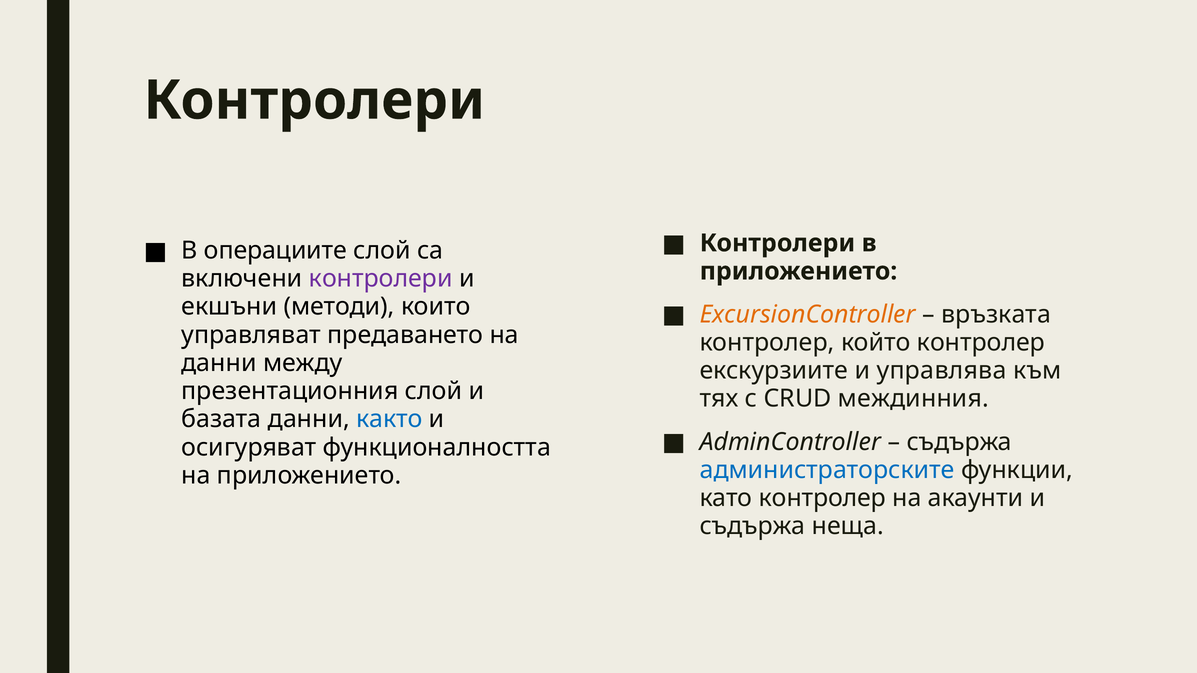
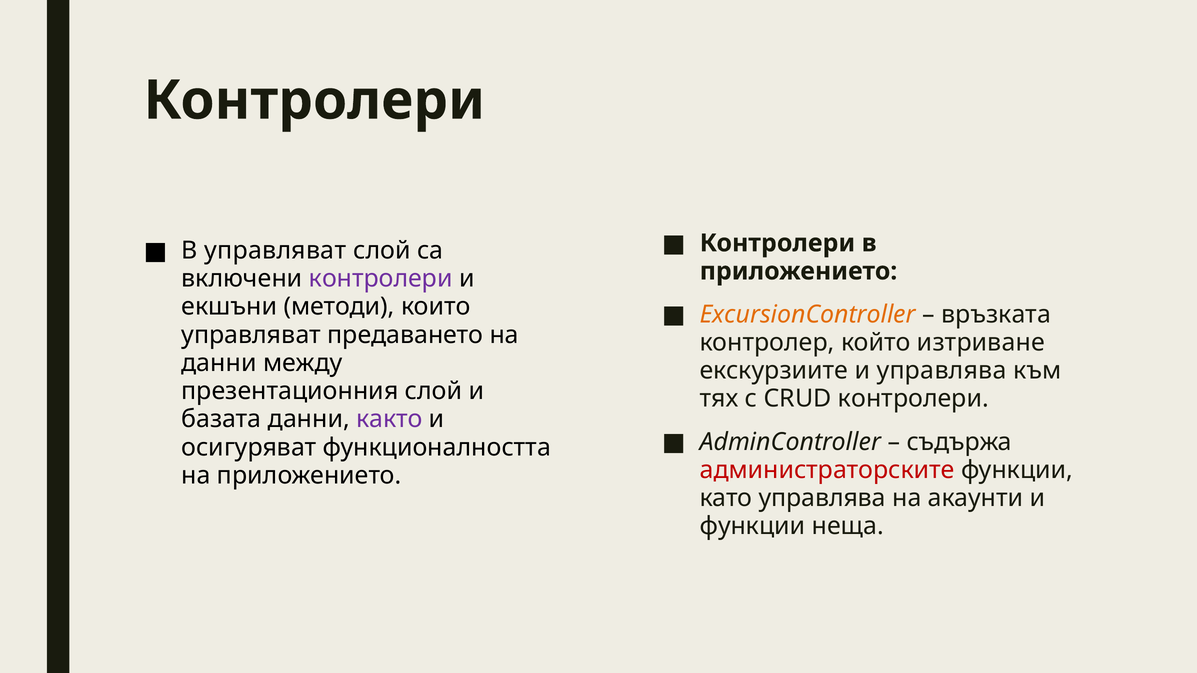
В операциите: операциите -> управляват (275, 251)
който контролер: контролер -> изтриване (981, 343)
CRUD междинния: междинния -> контролери (913, 399)
както colour: blue -> purple (389, 419)
администраторските colour: blue -> red (827, 470)
като контролер: контролер -> управлява (822, 498)
съдържа: съдържа -> функции (752, 526)
